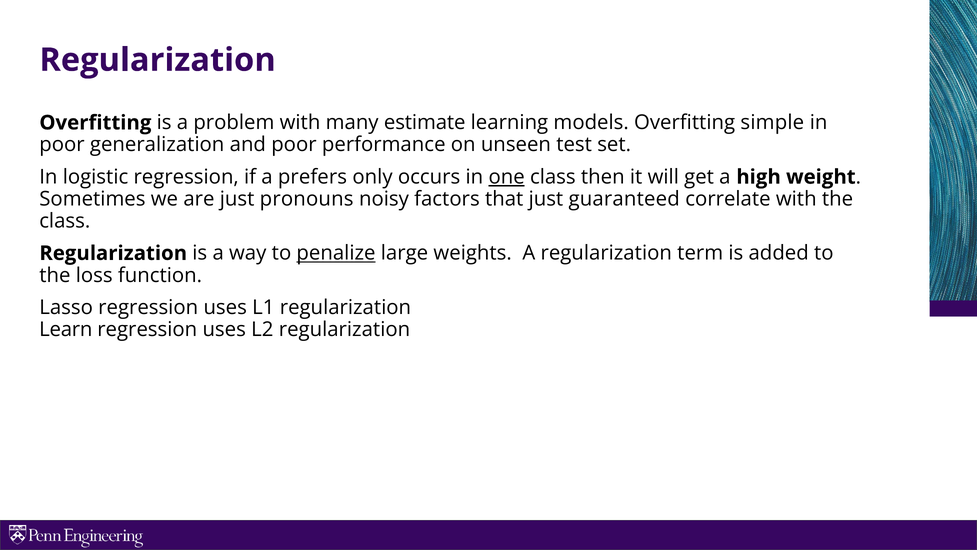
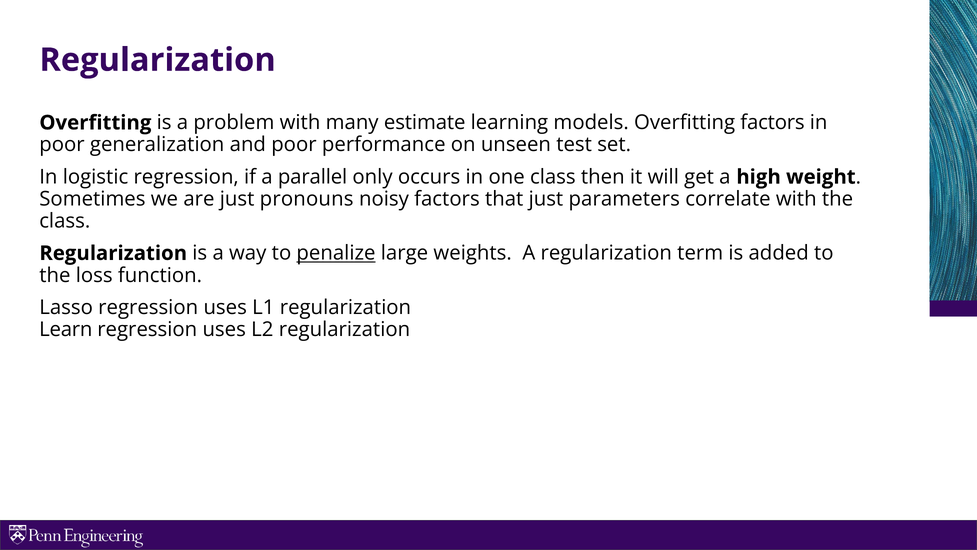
Overfitting simple: simple -> factors (773, 123)
prefers: prefers -> parallel (313, 177)
one underline: present -> none (507, 177)
guaranteed: guaranteed -> parameters (624, 199)
